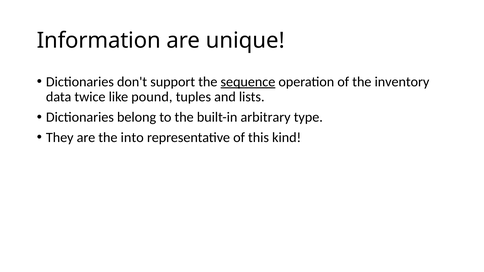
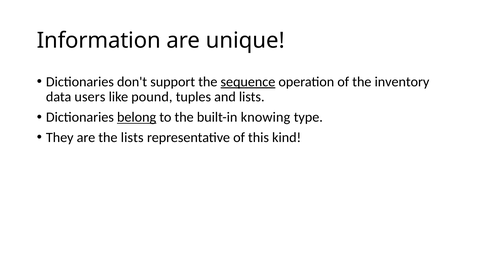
twice: twice -> users (90, 97)
belong underline: none -> present (137, 117)
arbitrary: arbitrary -> knowing (265, 117)
the into: into -> lists (132, 138)
